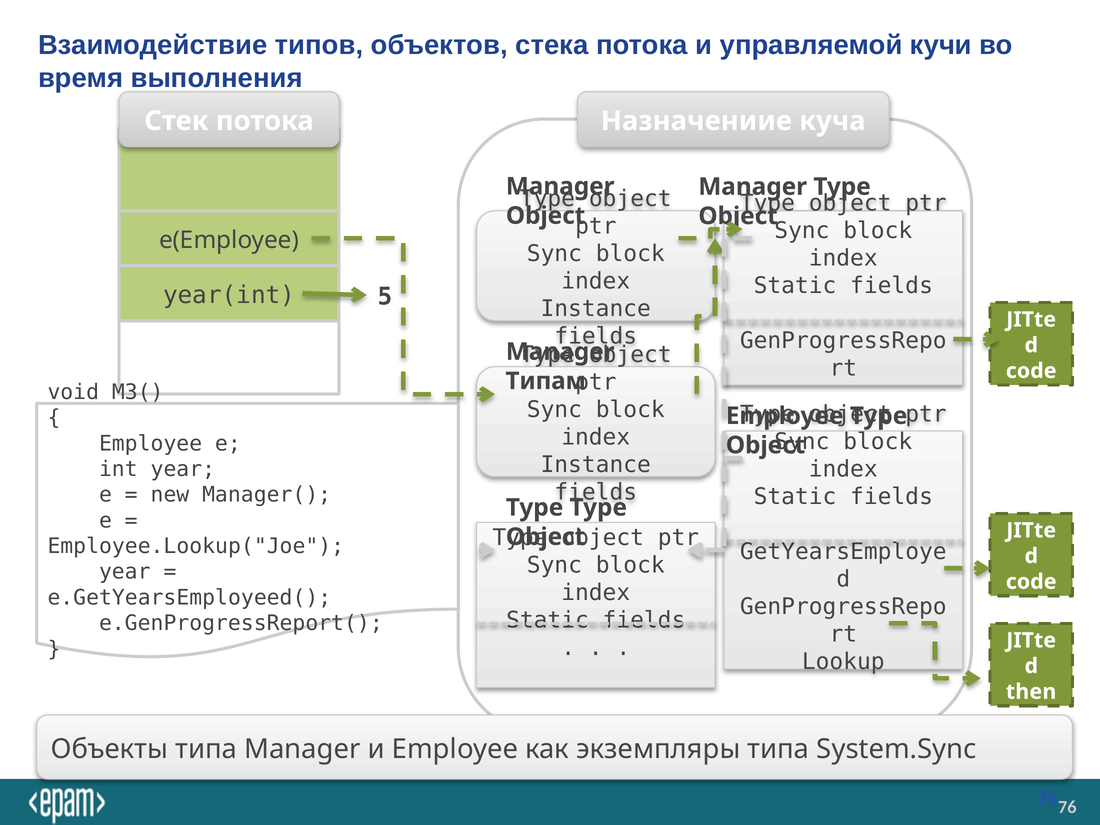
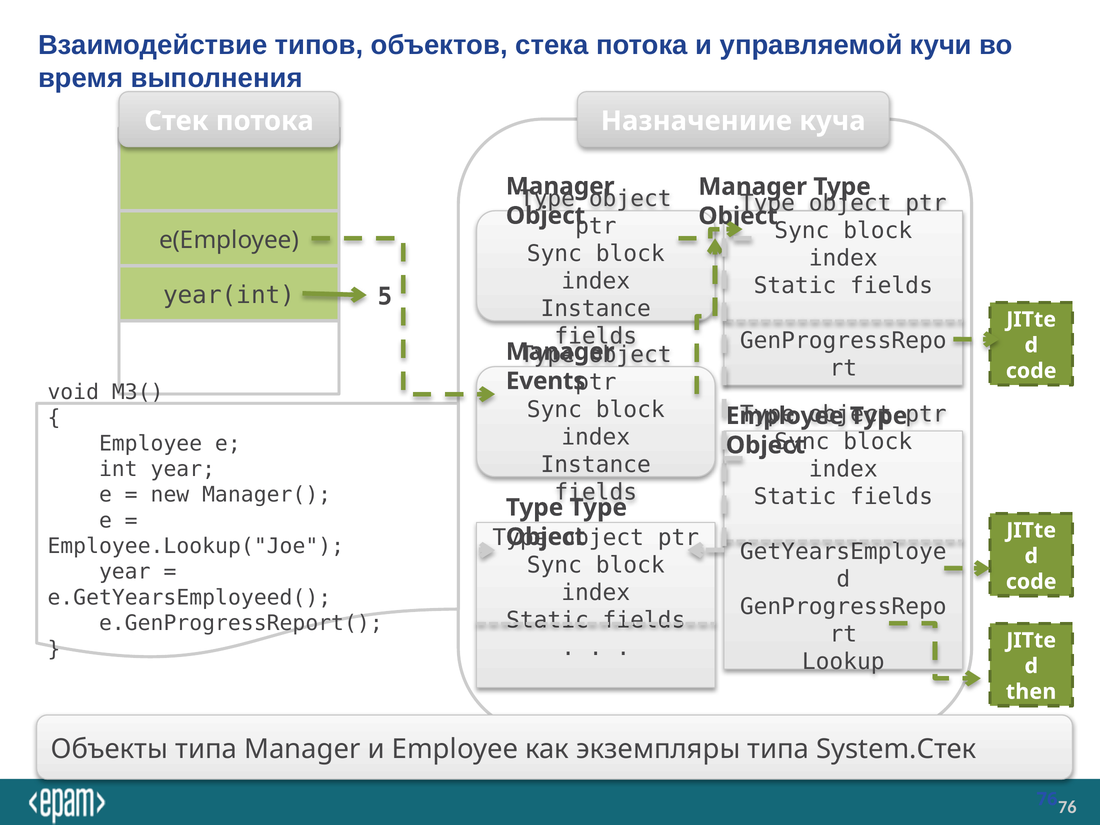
Типам: Типам -> Events (546, 381)
System.Sync: System.Sync -> System.Стек (896, 749)
